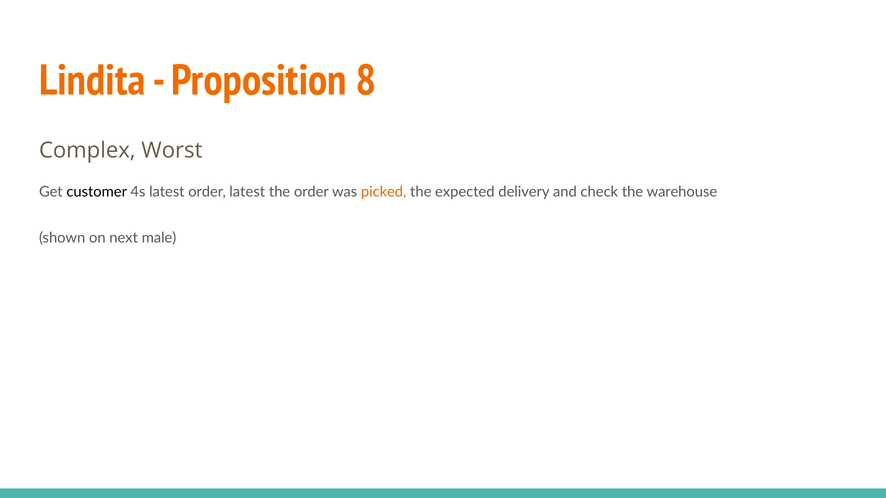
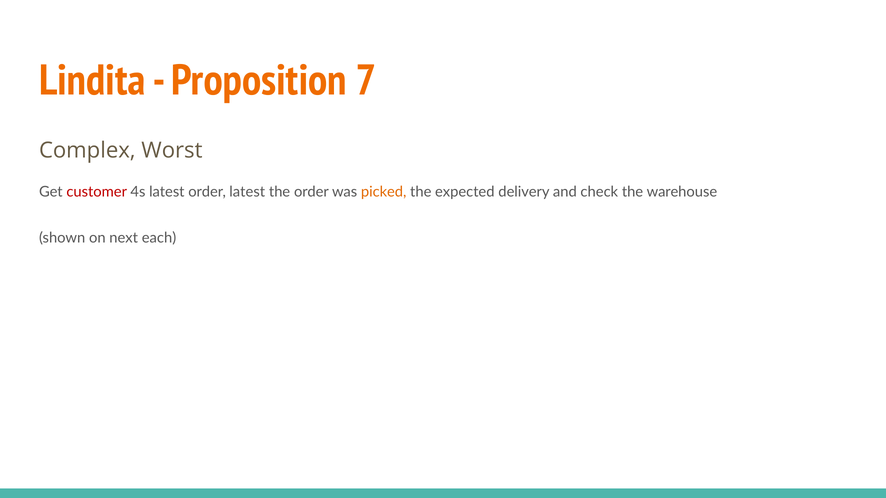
8: 8 -> 7 (366, 81)
customer colour: black -> red (97, 192)
male: male -> each (159, 238)
